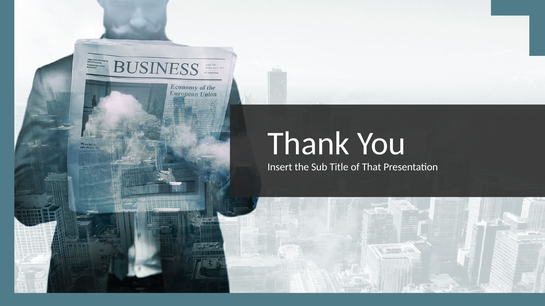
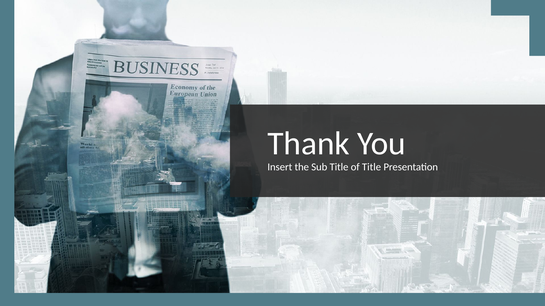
of That: That -> Title (372, 167)
